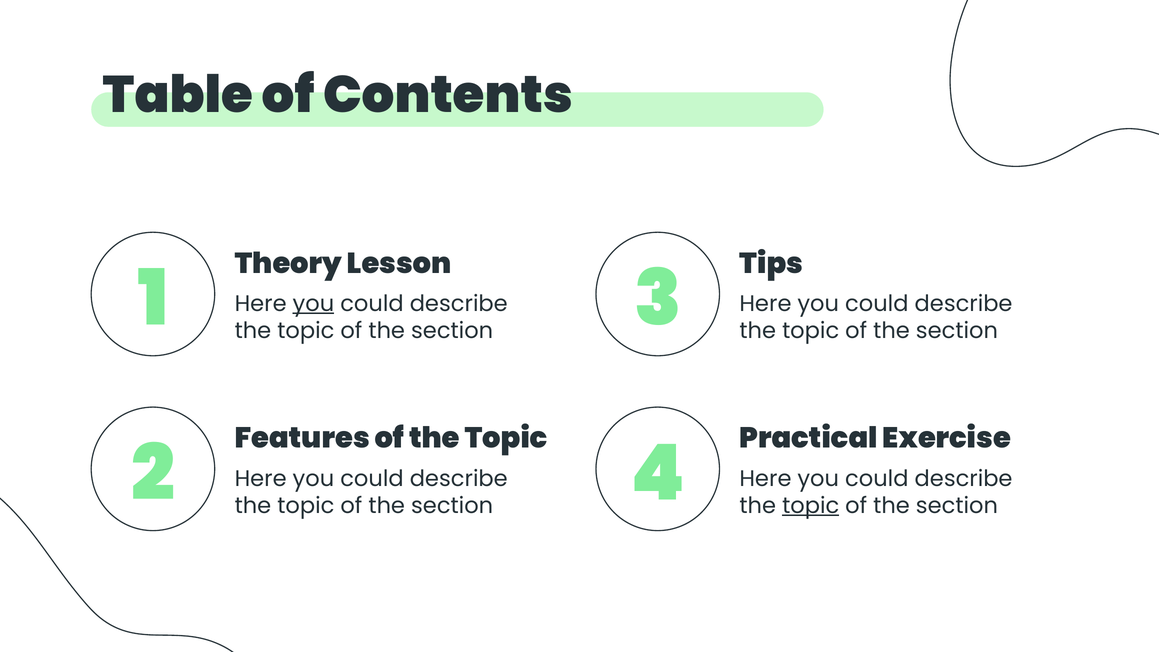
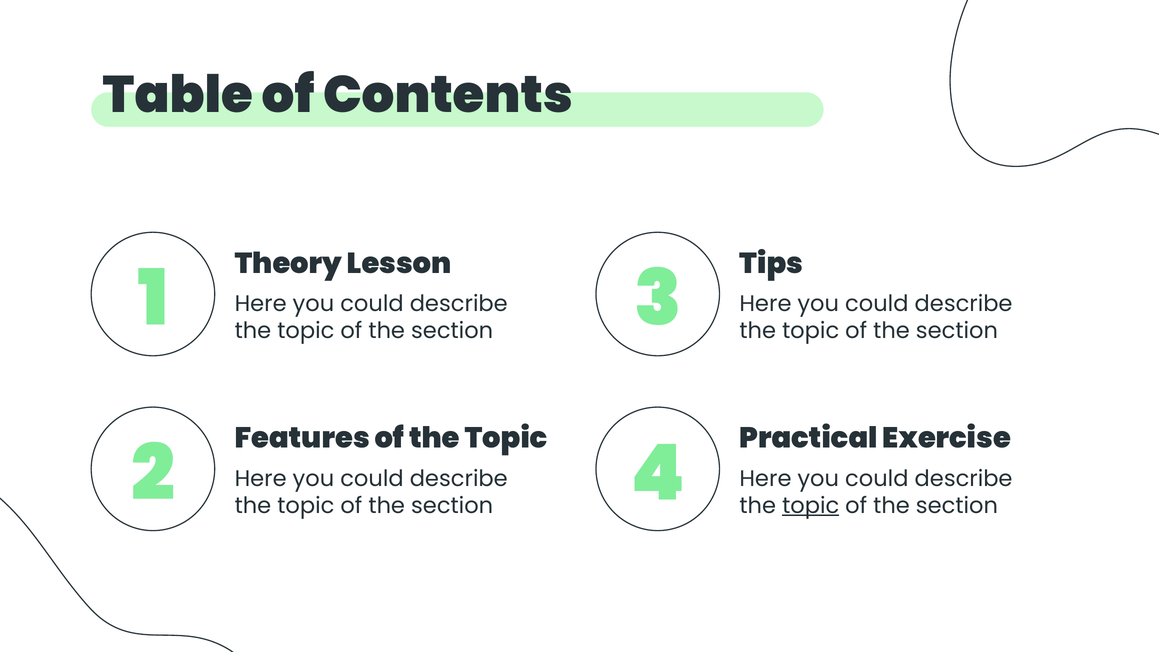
you underline: present -> none (313, 304)
